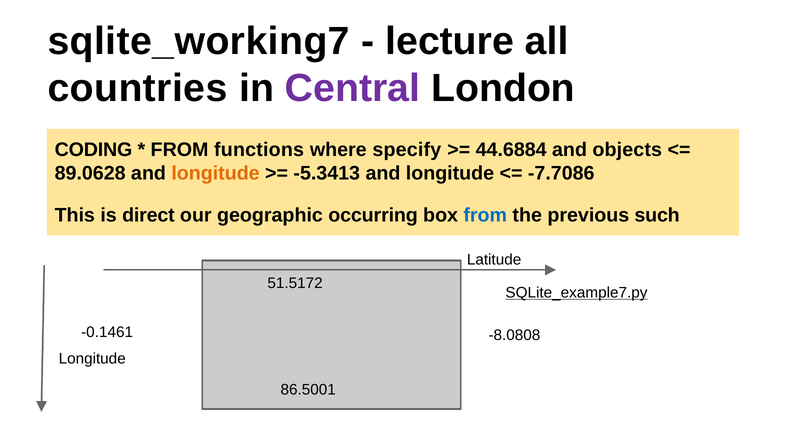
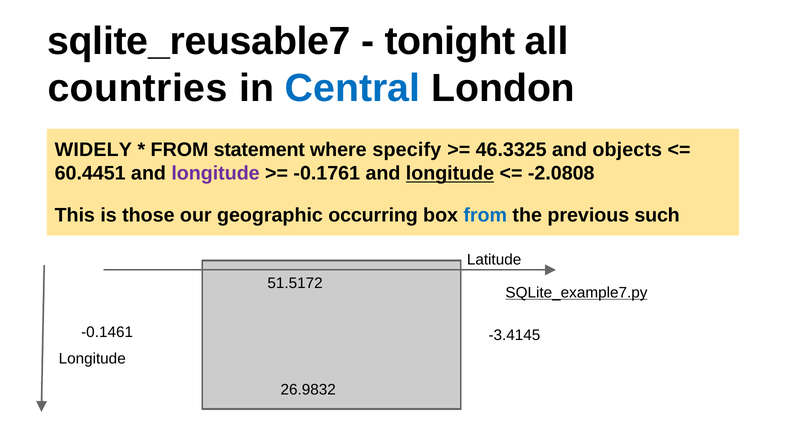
sqlite_working7: sqlite_working7 -> sqlite_reusable7 (199, 41)
lecture: lecture -> tonight (450, 41)
Central colour: purple -> blue (353, 89)
CODING: CODING -> WIDELY (93, 150)
functions: functions -> statement (259, 150)
44.6884: 44.6884 -> 46.3325 (511, 150)
89.0628: 89.0628 -> 60.4451 (90, 173)
longitude colour: orange -> purple (216, 173)
-5.3413: -5.3413 -> -0.1761 (327, 173)
longitude underline: none -> present (450, 173)
-7.7086: -7.7086 -> -2.0808 (561, 173)
direct: direct -> those (148, 215)
-8.0808: -8.0808 -> -3.4145 (514, 335)
86.5001: 86.5001 -> 26.9832 (308, 390)
